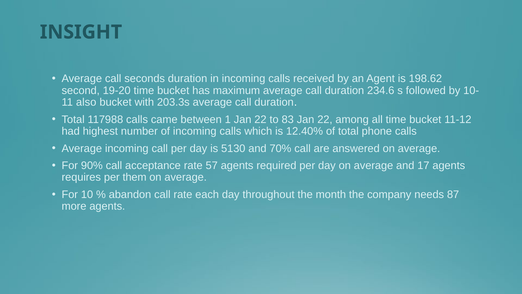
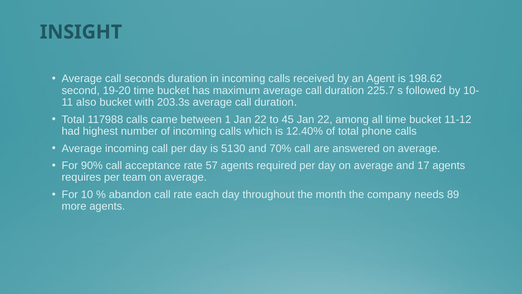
234.6: 234.6 -> 225.7 (381, 90)
83: 83 -> 45 (288, 119)
them: them -> team (135, 177)
87: 87 -> 89 (453, 194)
